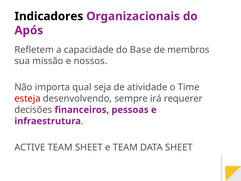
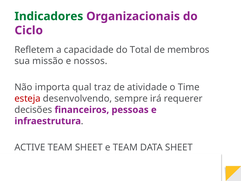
Indicadores colour: black -> green (49, 16)
Após: Após -> Ciclo (29, 30)
Base: Base -> Total (141, 50)
seja: seja -> traz (103, 87)
